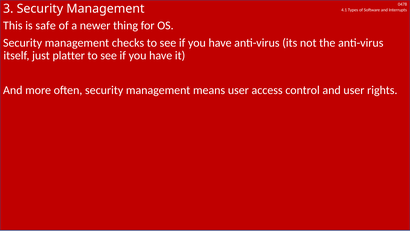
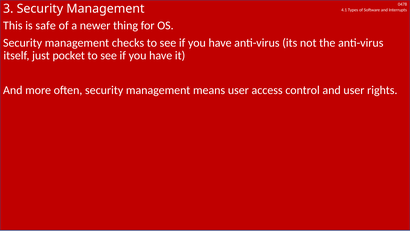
platter: platter -> pocket (69, 56)
